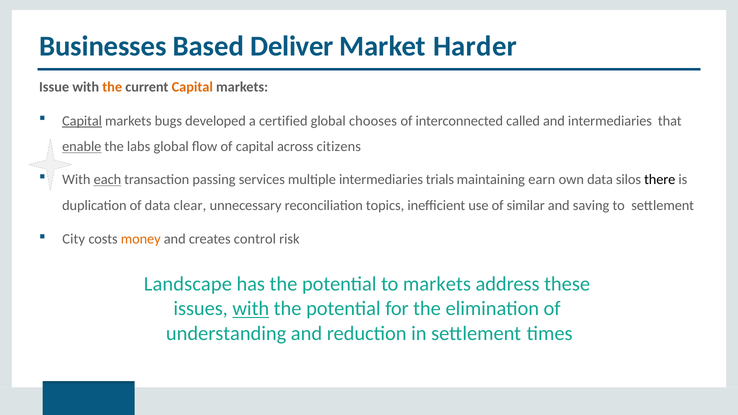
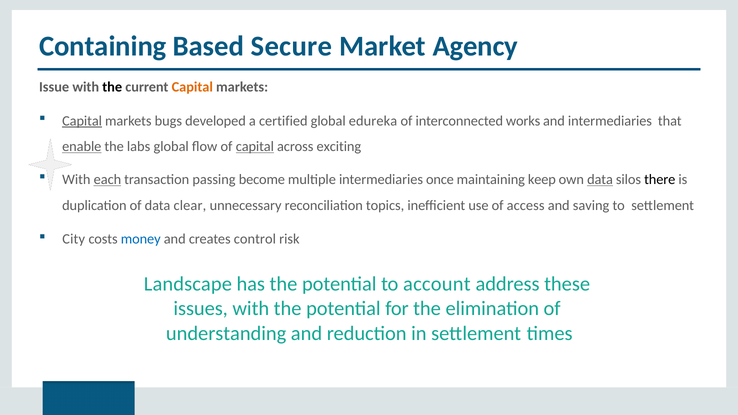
Businesses: Businesses -> Containing (103, 46)
Deliver: Deliver -> Secure (292, 46)
Harder: Harder -> Agency (475, 46)
the colour: orange -> black (112, 87)
chooses: chooses -> edureka (373, 121)
called: called -> works (523, 121)
capital underline: none -> present (255, 147)
citizens: citizens -> exciting (339, 147)
services: services -> become (262, 180)
trials: trials -> once (440, 180)
earn: earn -> keep (542, 180)
data underline: none -> present (600, 180)
similar: similar -> access (526, 205)
money colour: orange -> blue (141, 239)
to markets: markets -> account (437, 284)
with underline: present -> none (251, 309)
